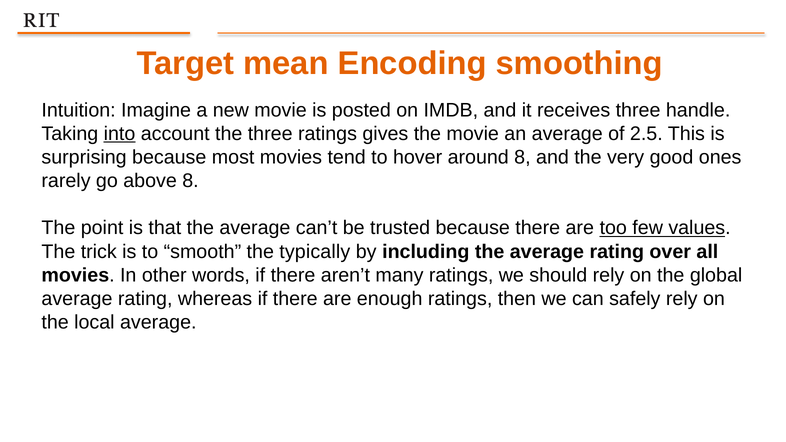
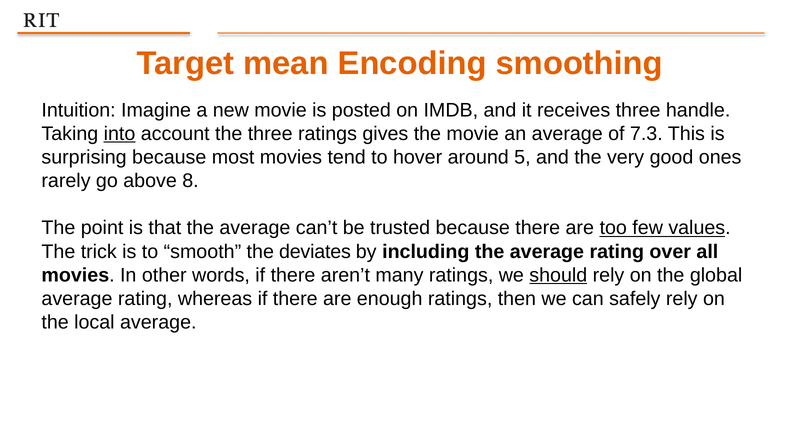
2.5: 2.5 -> 7.3 (646, 134)
around 8: 8 -> 5 (522, 157)
typically: typically -> deviates (315, 252)
should underline: none -> present (558, 275)
